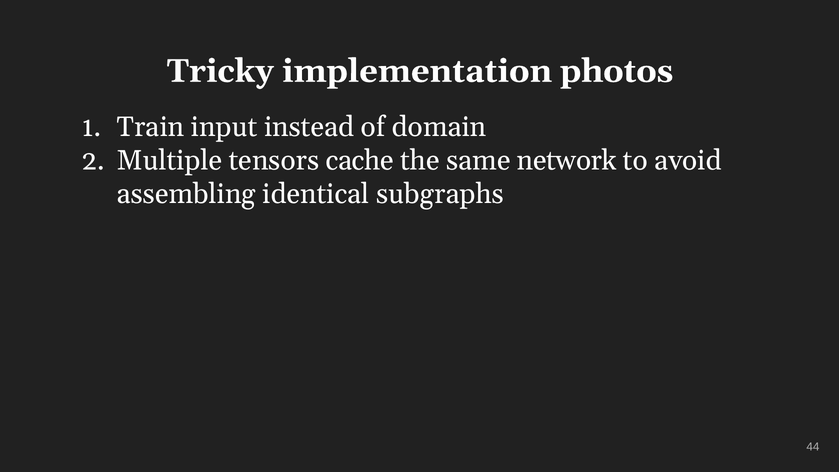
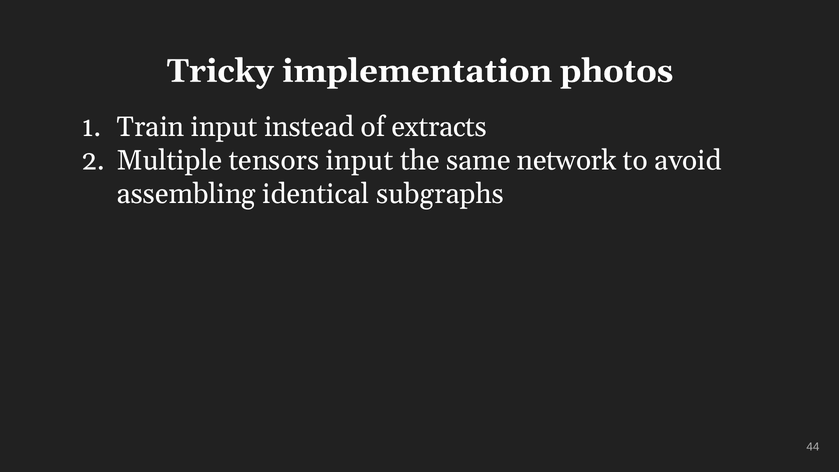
domain: domain -> extracts (439, 127)
tensors cache: cache -> input (360, 161)
